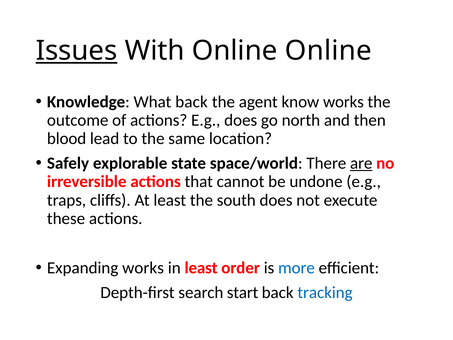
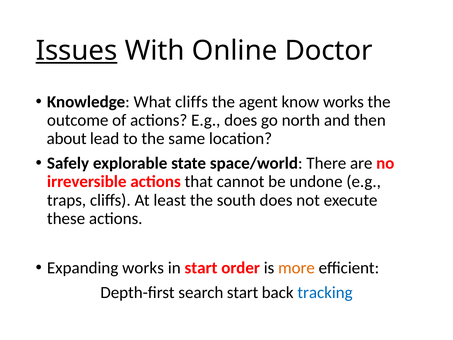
Online Online: Online -> Doctor (329, 51)
What back: back -> cliffs (192, 102)
blood: blood -> about (67, 139)
are underline: present -> none (361, 163)
in least: least -> start (201, 268)
more colour: blue -> orange (296, 268)
